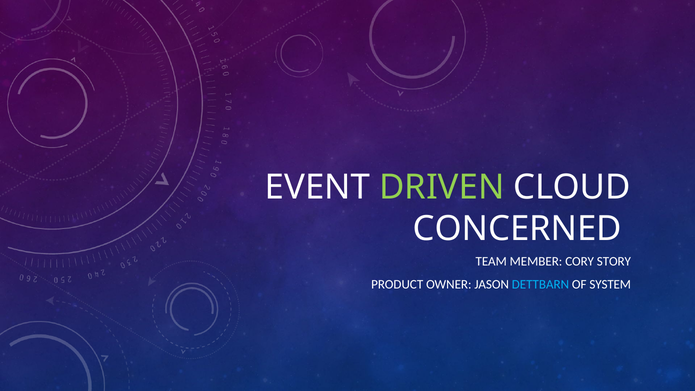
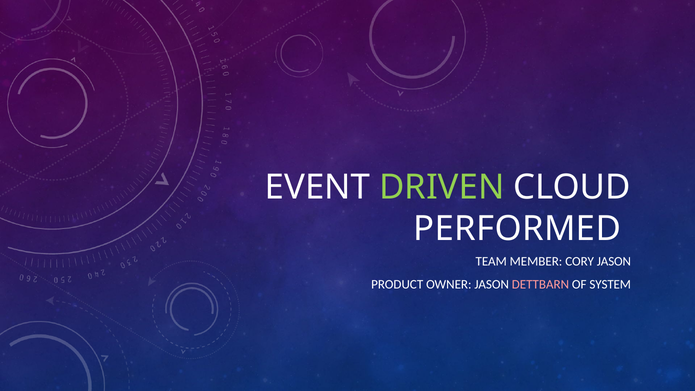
CONCERNED: CONCERNED -> PERFORMED (517, 229)
CORY STORY: STORY -> JASON (614, 261)
DETTBARN colour: light blue -> pink (540, 284)
